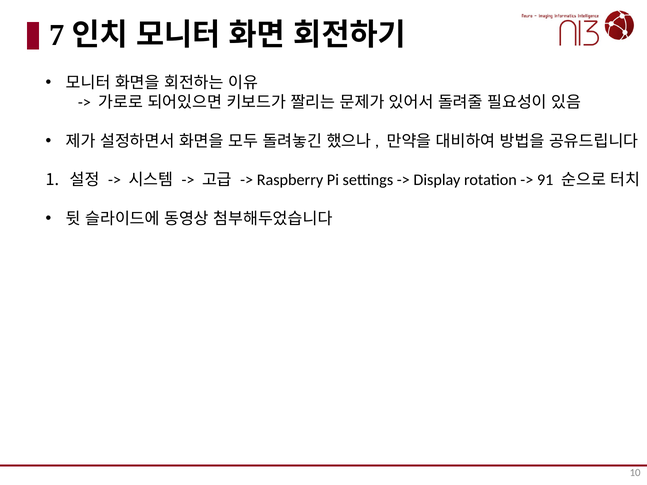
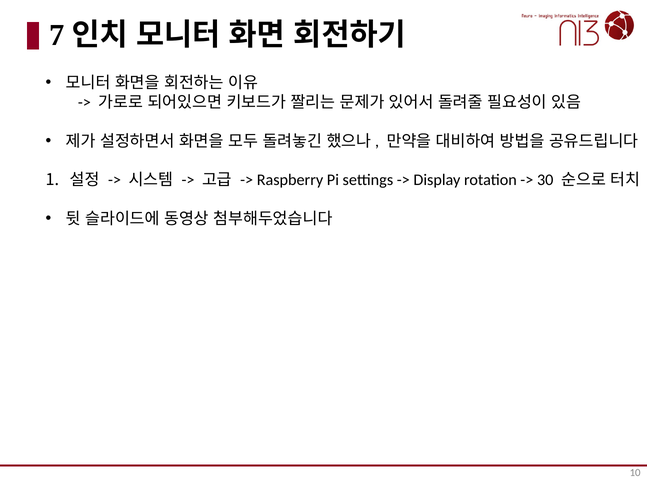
91: 91 -> 30 (545, 180)
